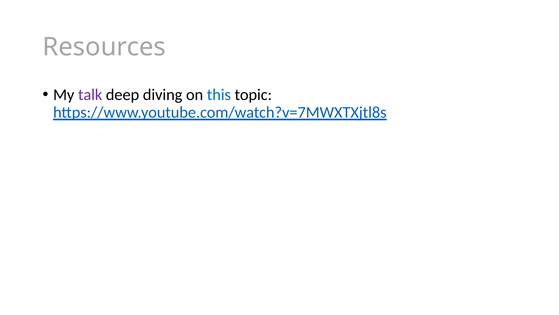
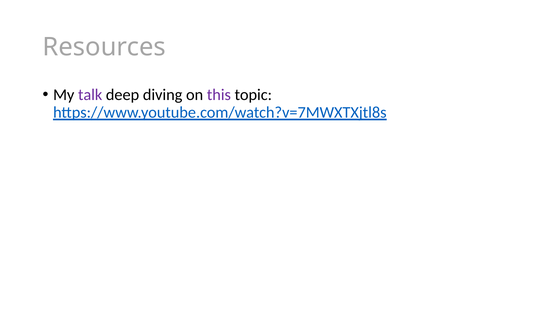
this colour: blue -> purple (219, 94)
